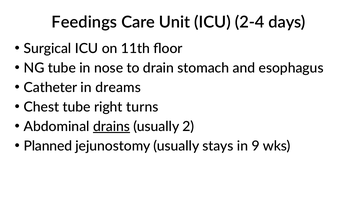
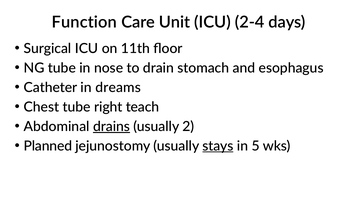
Feedings: Feedings -> Function (84, 22)
turns: turns -> teach (142, 107)
stays underline: none -> present (218, 146)
9: 9 -> 5 (256, 146)
